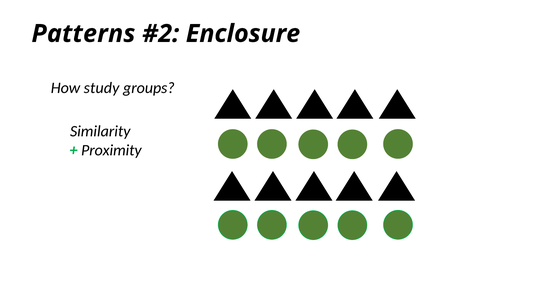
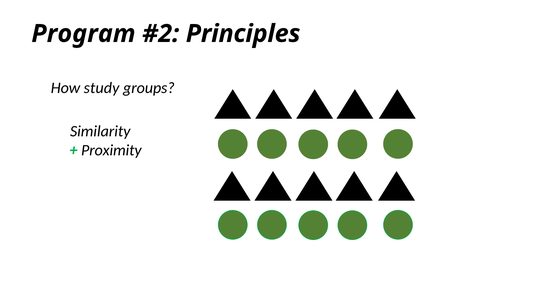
Patterns: Patterns -> Program (83, 34)
Enclosure: Enclosure -> Principles (243, 34)
